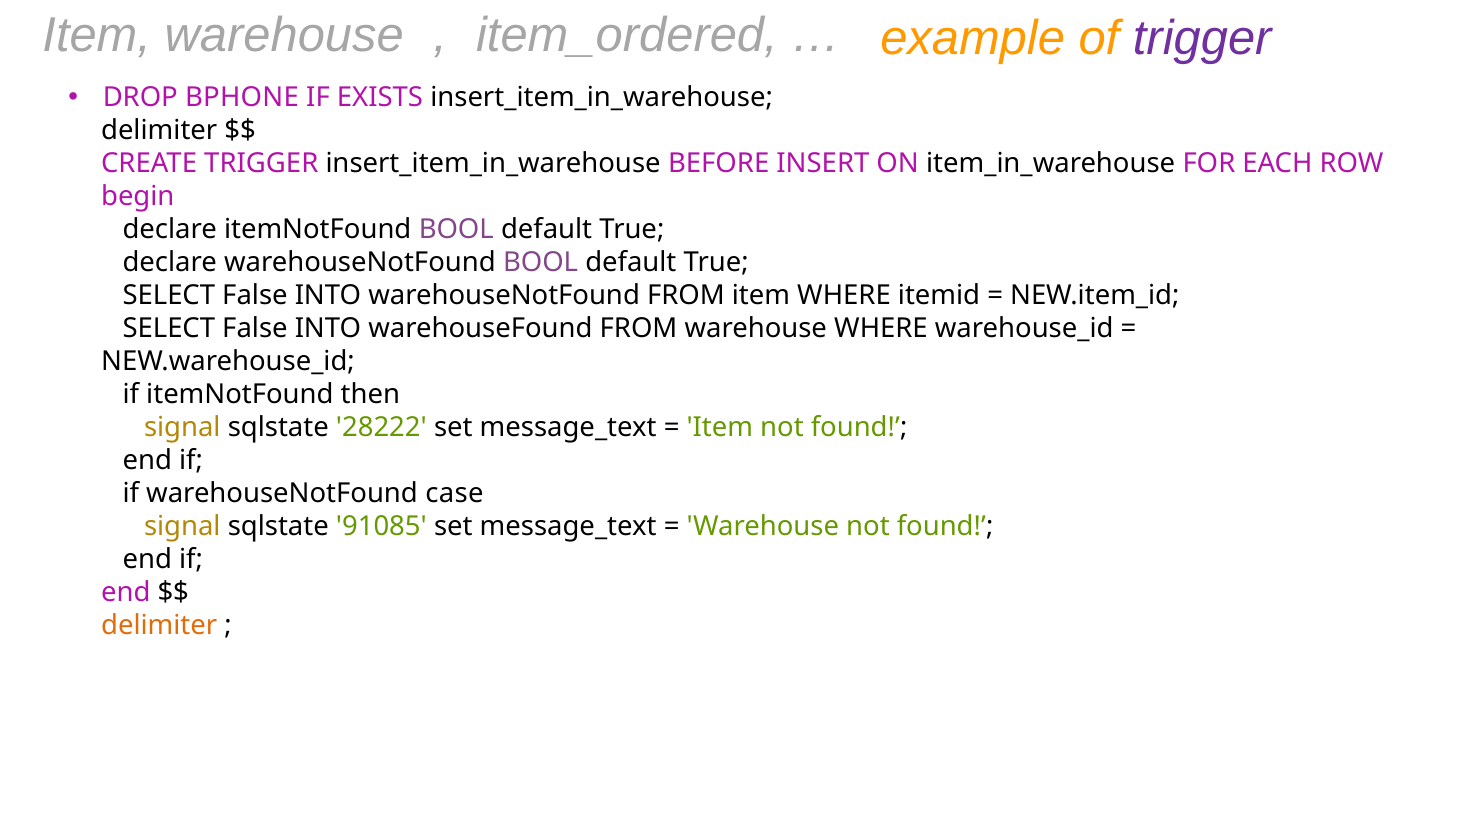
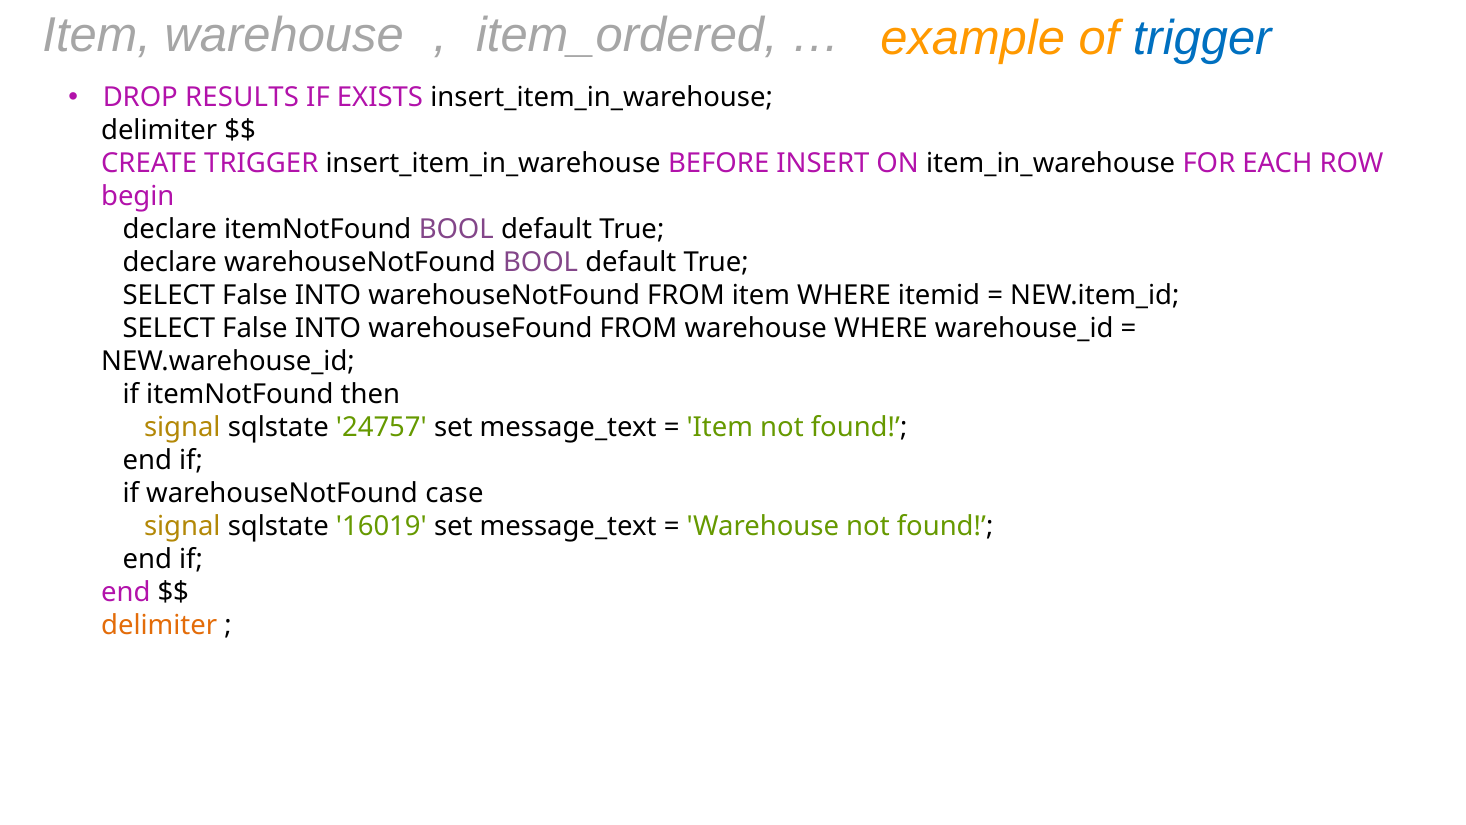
trigger colour: purple -> blue (1202, 38)
BPHONE: BPHONE -> RESULTS (242, 98)
28222: 28222 -> 24757 (381, 428)
91085: 91085 -> 16019 (381, 527)
